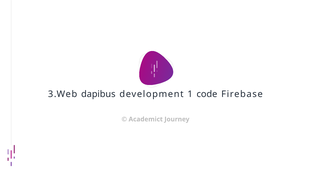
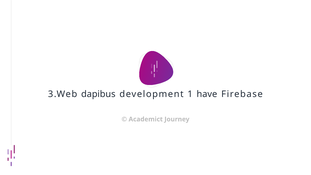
code: code -> have (207, 94)
